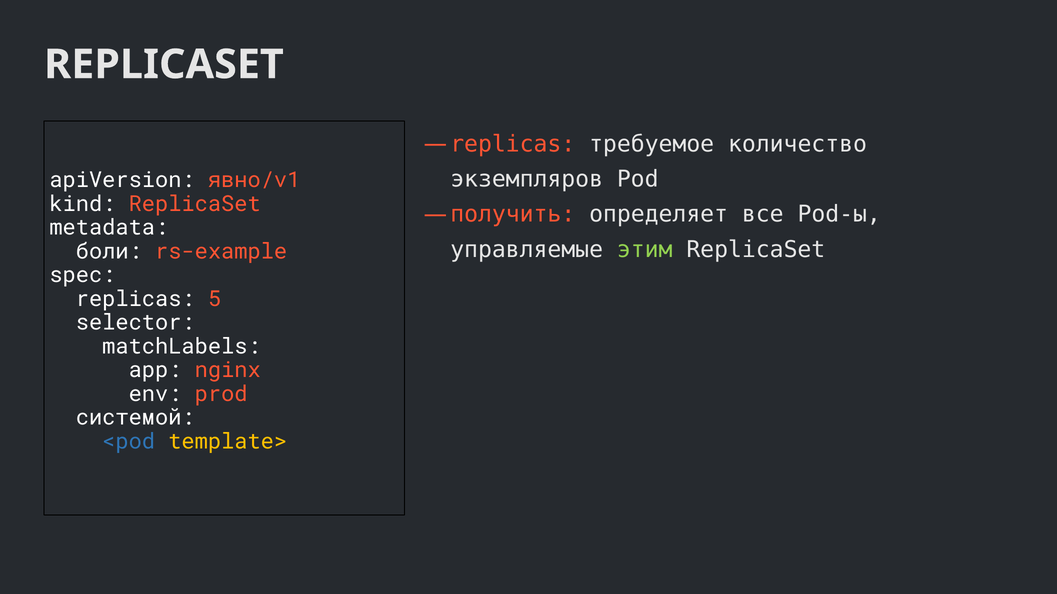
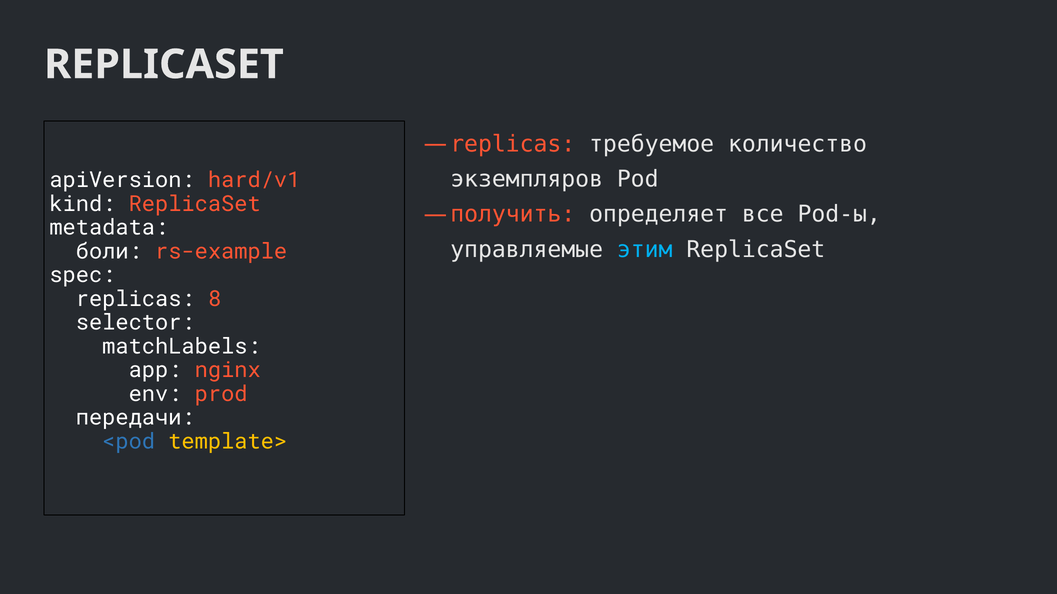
явно/v1: явно/v1 -> hard/v1 (254, 180)
этим colour: light green -> light blue (645, 250)
5: 5 -> 8 (215, 299)
системой: системой -> передачи (135, 418)
